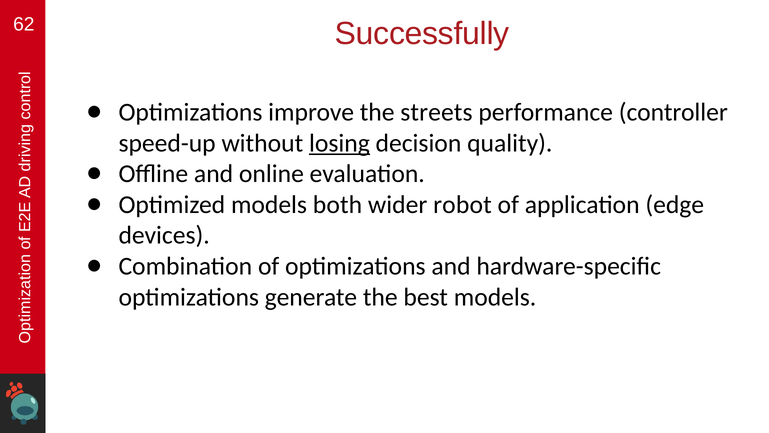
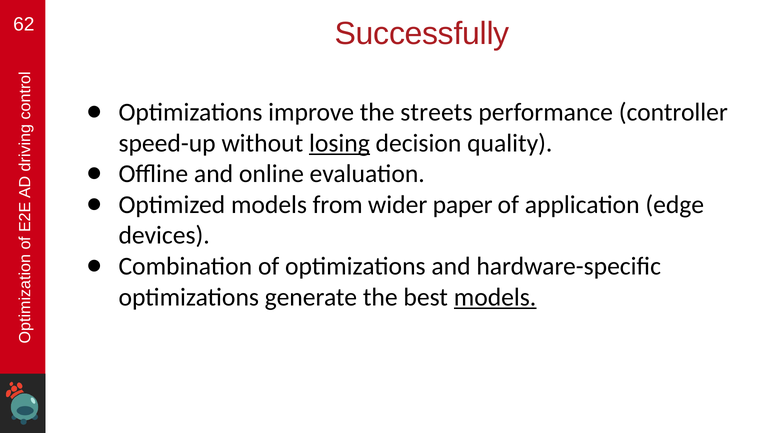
both: both -> from (338, 204)
robot: robot -> paper (463, 204)
models underline: none -> present (495, 297)
